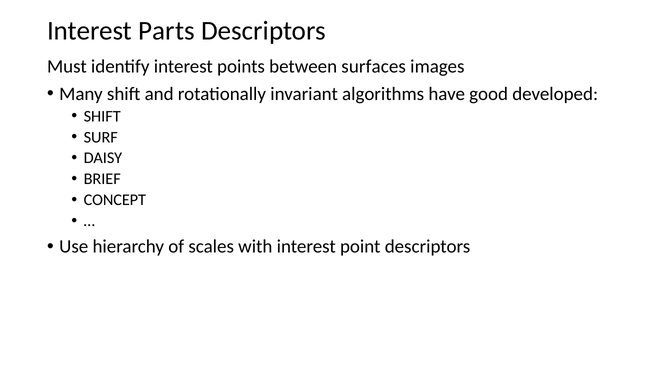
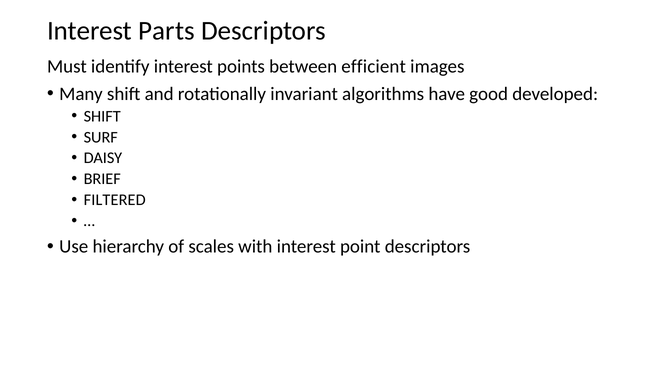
surfaces: surfaces -> efficient (374, 67)
CONCEPT: CONCEPT -> FILTERED (115, 200)
